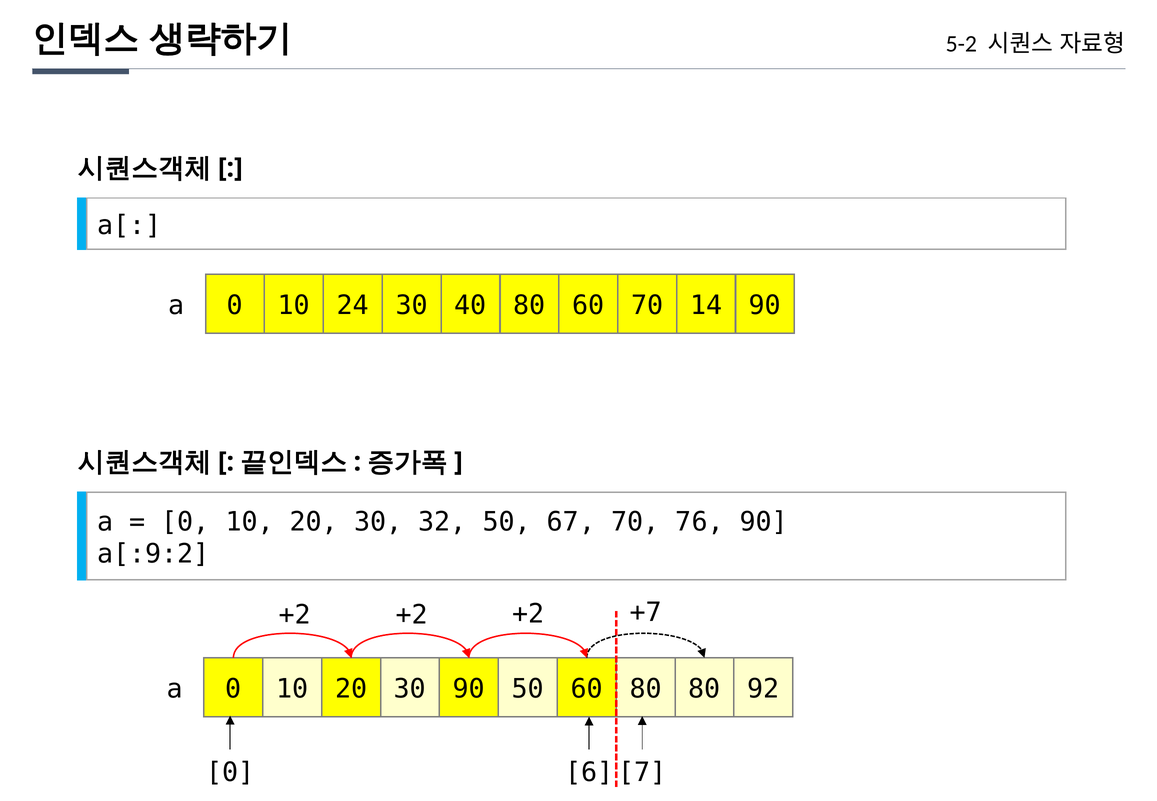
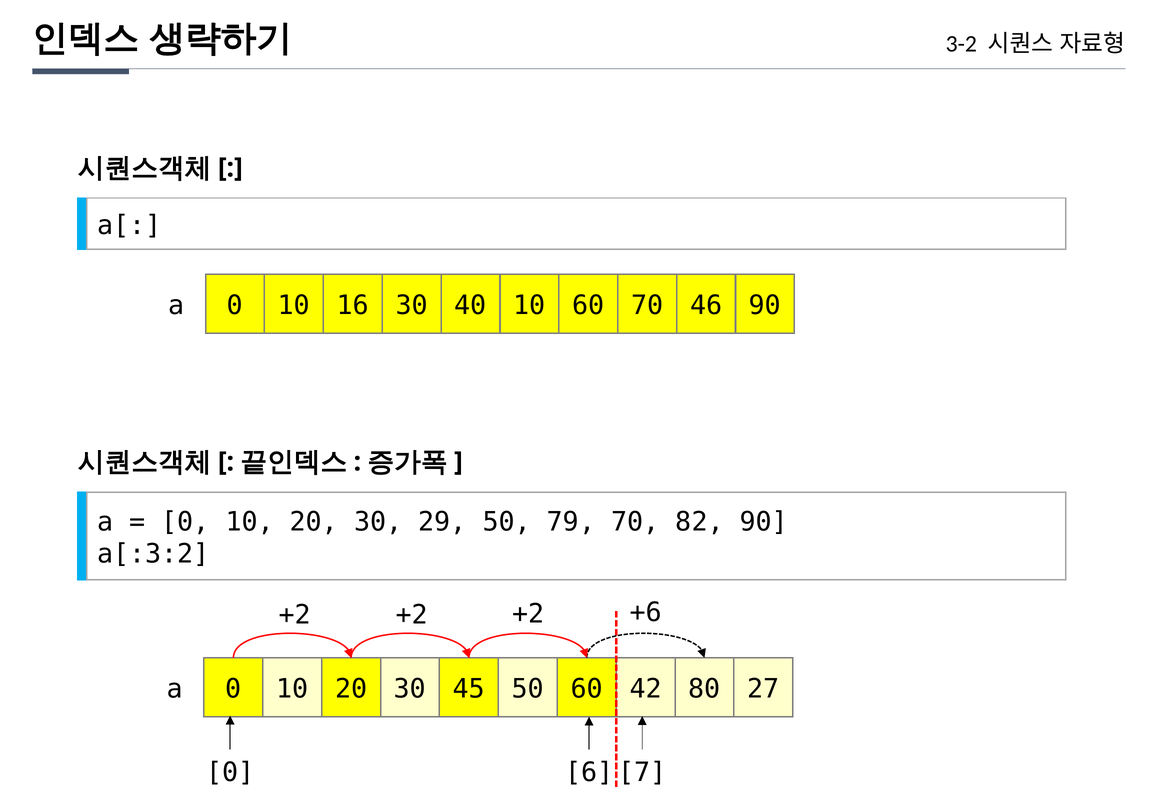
5-2: 5-2 -> 3-2 (961, 44)
24: 24 -> 16 (353, 306)
40 80: 80 -> 10 (529, 306)
14: 14 -> 46 (706, 306)
32: 32 -> 29 (442, 522)
67: 67 -> 79 (571, 522)
76: 76 -> 82 (700, 522)
a[:9:2: a[:9:2 -> a[:3:2 (153, 554)
+7: +7 -> +6 (646, 613)
30 90: 90 -> 45 (469, 689)
60 80: 80 -> 42 (646, 689)
92: 92 -> 27 (763, 689)
